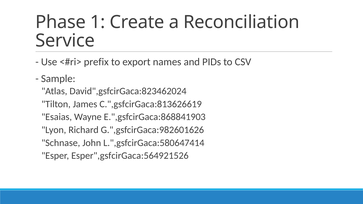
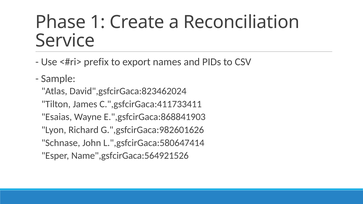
C.",gsfcirGaca:813626619: C.",gsfcirGaca:813626619 -> C.",gsfcirGaca:411733411 (151, 104)
Esper",gsfcirGaca:564921526: Esper",gsfcirGaca:564921526 -> Name",gsfcirGaca:564921526 (130, 156)
